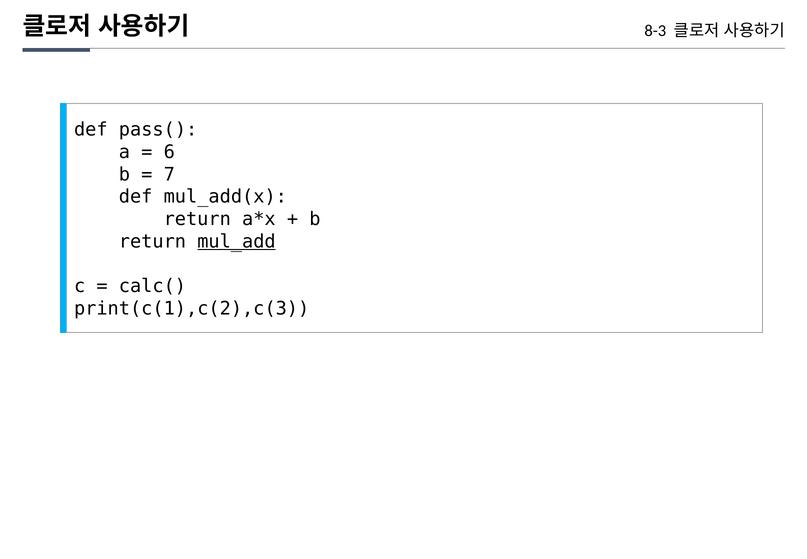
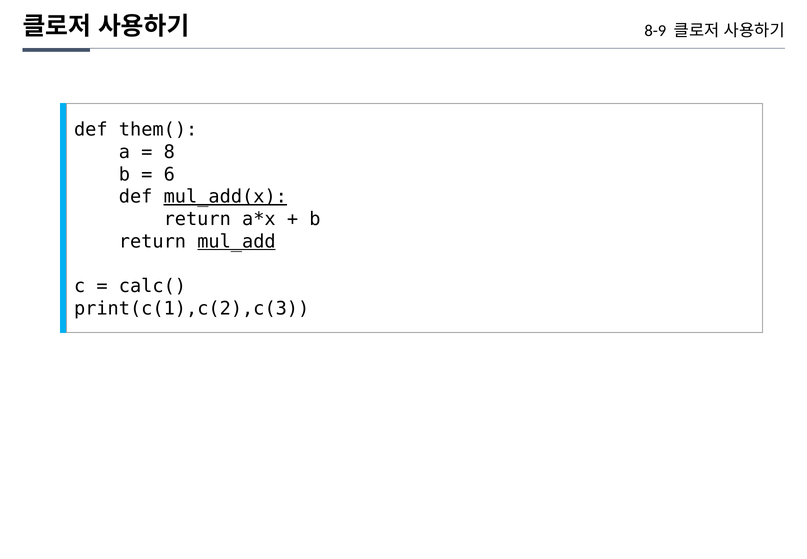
8-3: 8-3 -> 8-9 (655, 31)
pass(: pass( -> them( (158, 130)
6: 6 -> 8 (169, 152)
7: 7 -> 6 (169, 174)
mul_add(x underline: none -> present (225, 197)
